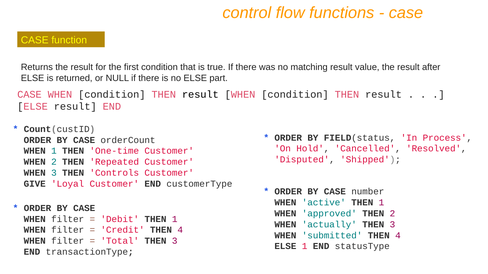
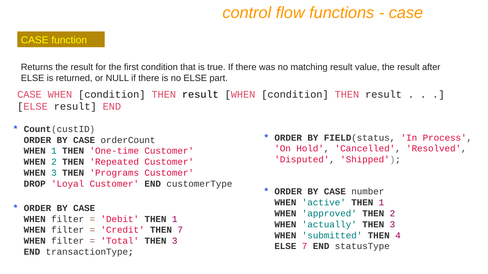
Controls: Controls -> Programs (114, 173)
GIVE: GIVE -> DROP (35, 184)
Credit THEN 4: 4 -> 7 (180, 230)
ELSE 1: 1 -> 7 (305, 247)
